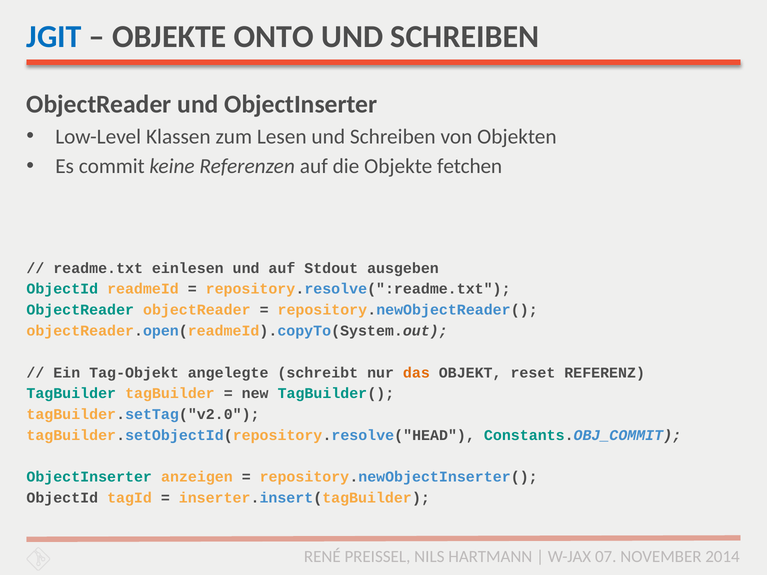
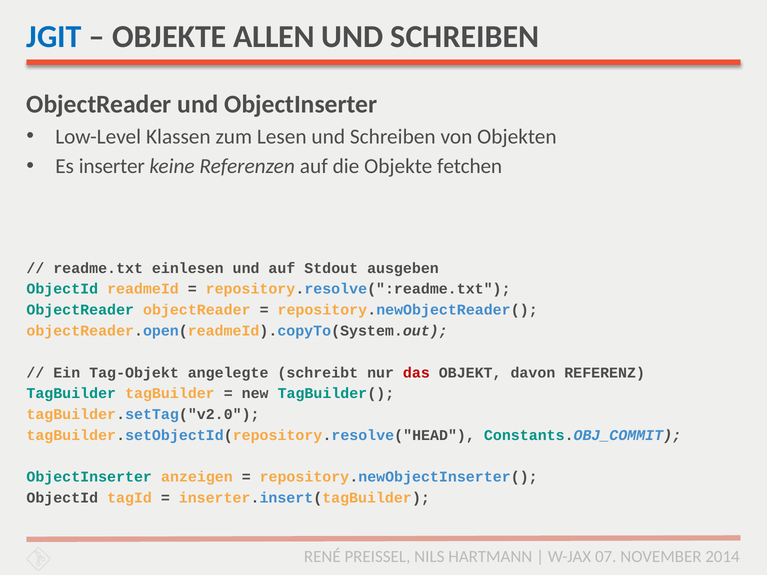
ONTO: ONTO -> ALLEN (274, 37)
commit: commit -> inserter (112, 166)
das colour: orange -> red (416, 373)
reset: reset -> davon (533, 373)
